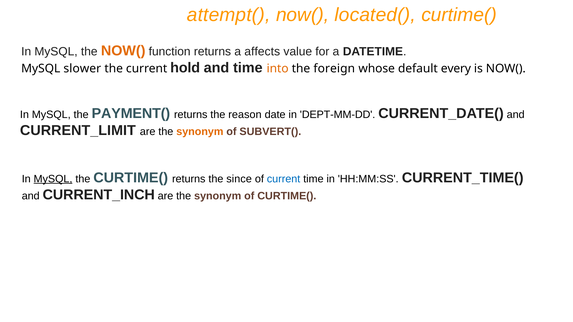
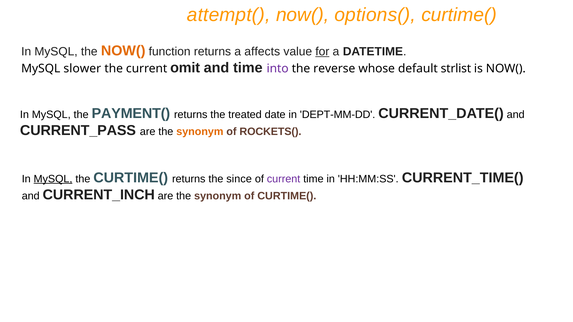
located(: located( -> options( (375, 15)
for underline: none -> present (322, 52)
hold: hold -> omit (185, 68)
into colour: orange -> purple (278, 69)
foreign: foreign -> reverse (334, 69)
every: every -> strlist (456, 69)
reason: reason -> treated (245, 115)
CURRENT_LIMIT: CURRENT_LIMIT -> CURRENT_PASS (78, 131)
SUBVERT(: SUBVERT( -> ROCKETS( (270, 132)
current colour: blue -> purple (284, 179)
